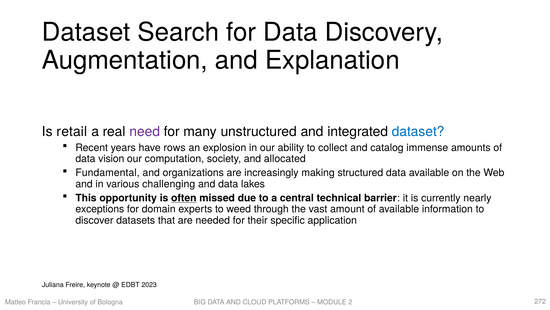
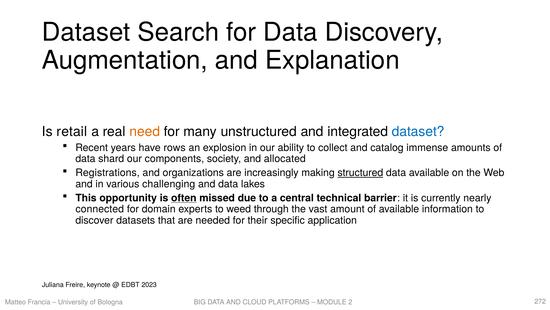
need colour: purple -> orange (145, 132)
vision: vision -> shard (111, 159)
computation: computation -> components (174, 159)
Fundamental: Fundamental -> Registrations (108, 173)
structured underline: none -> present (360, 173)
exceptions: exceptions -> connected (100, 209)
